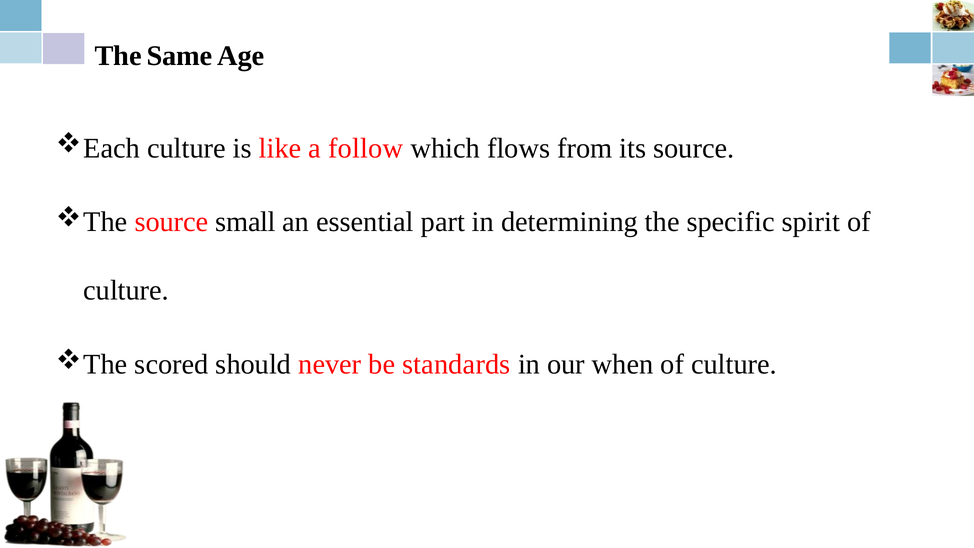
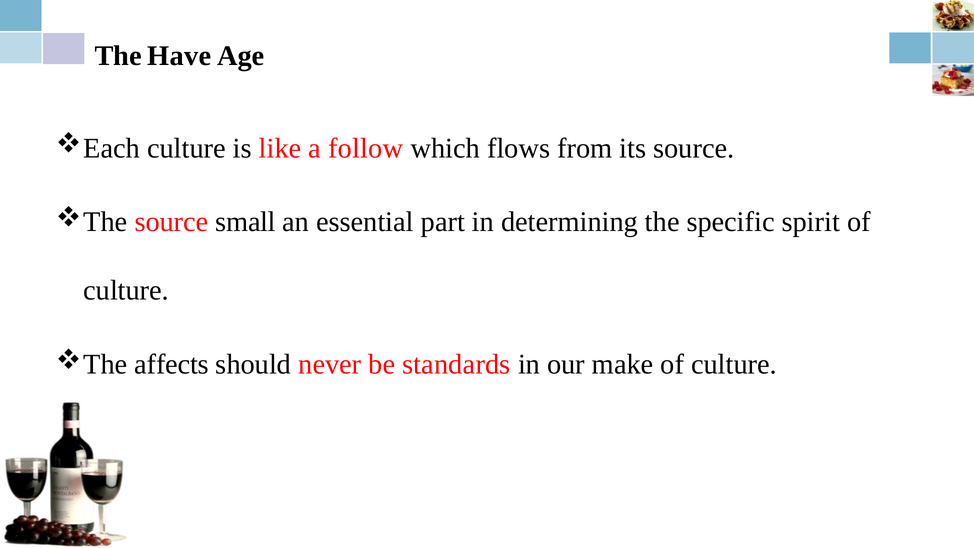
Same: Same -> Have (179, 56)
scored: scored -> affects (172, 364)
when: when -> make (623, 364)
